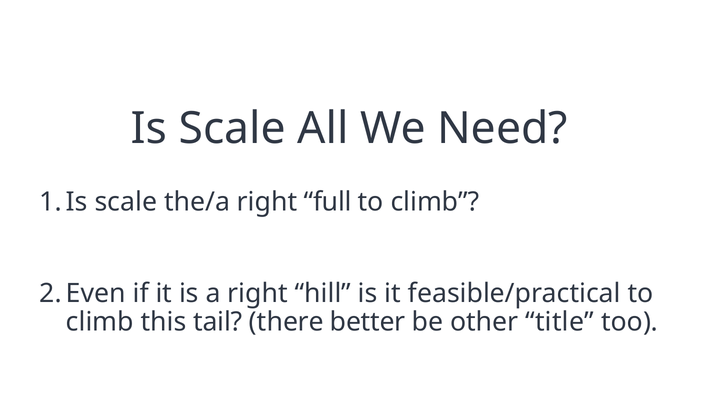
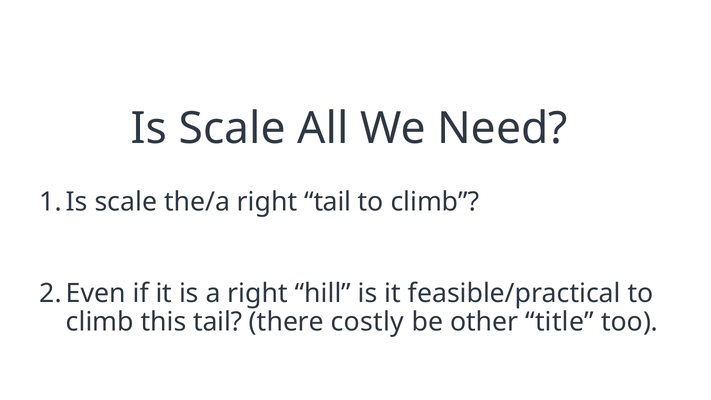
right full: full -> tail (328, 202)
better: better -> costly (367, 322)
